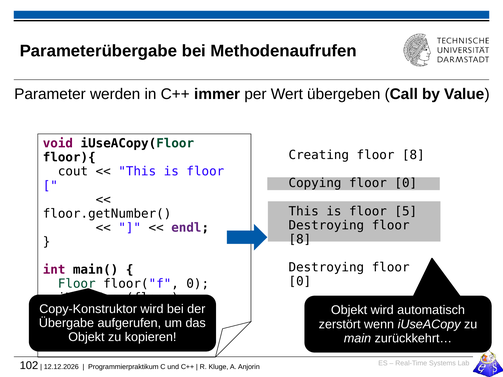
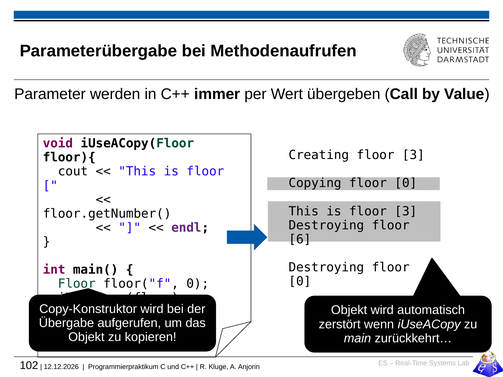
Creating floor 8: 8 -> 3 (413, 155)
is floor 5: 5 -> 3 (406, 211)
8: 8 -> 6 (300, 239)
